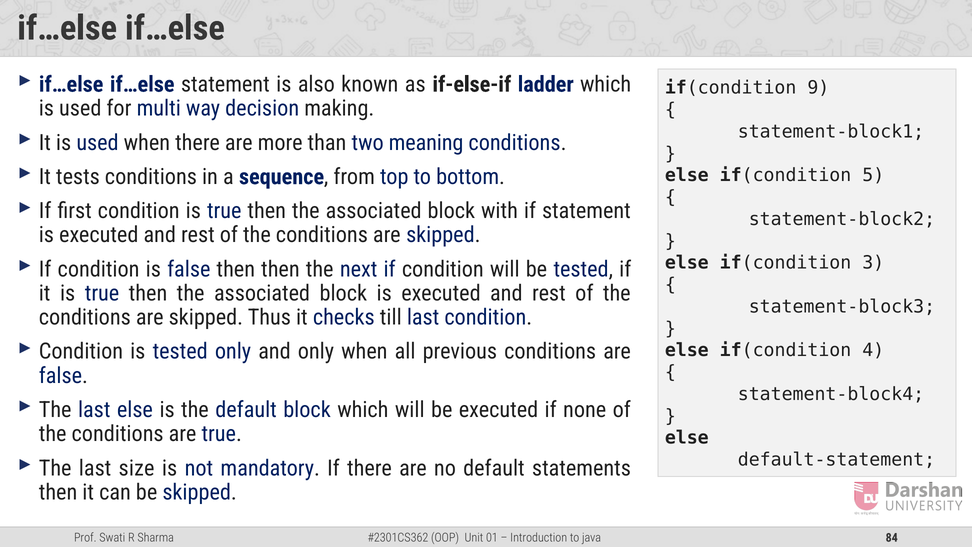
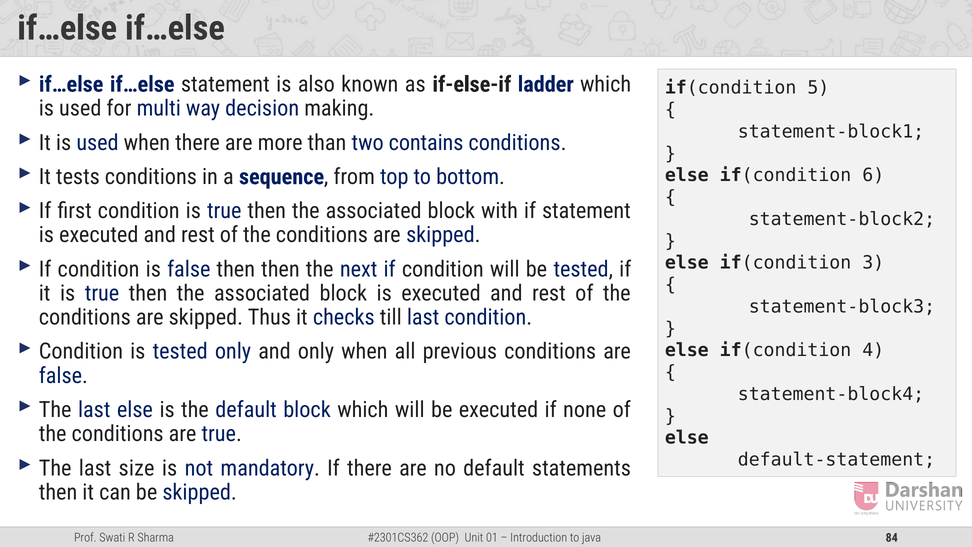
9: 9 -> 5 (818, 88)
meaning: meaning -> contains (426, 143)
5: 5 -> 6 (873, 175)
